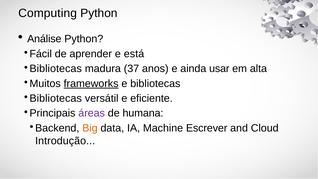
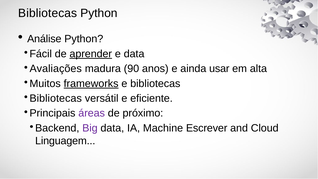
Computing: Computing -> Bibliotecas (48, 13)
aprender underline: none -> present (91, 54)
e está: está -> data (134, 54)
Bibliotecas: Bibliotecas -> Avaliações (56, 69)
37: 37 -> 90 (131, 69)
humana: humana -> próximo (143, 113)
Big colour: orange -> purple (90, 128)
Introdução: Introdução -> Linguagem (65, 141)
